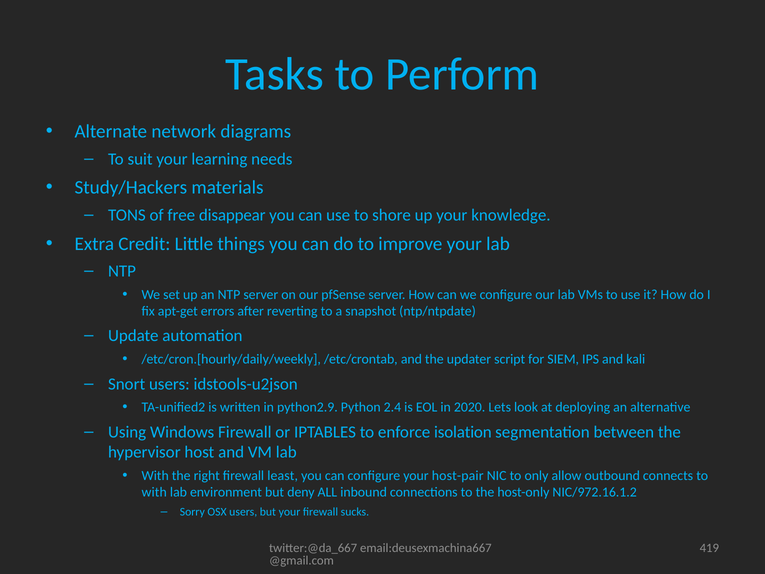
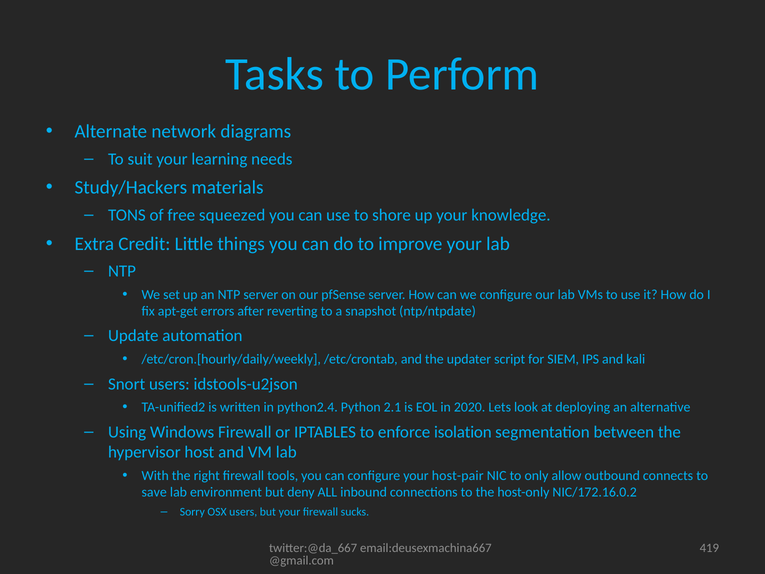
disappear: disappear -> squeezed (232, 215)
python2.9: python2.9 -> python2.4 (307, 407)
2.4: 2.4 -> 2.1 (392, 407)
least: least -> tools (283, 476)
with: with -> save (154, 492)
NIC/972.16.1.2: NIC/972.16.1.2 -> NIC/172.16.0.2 (595, 492)
